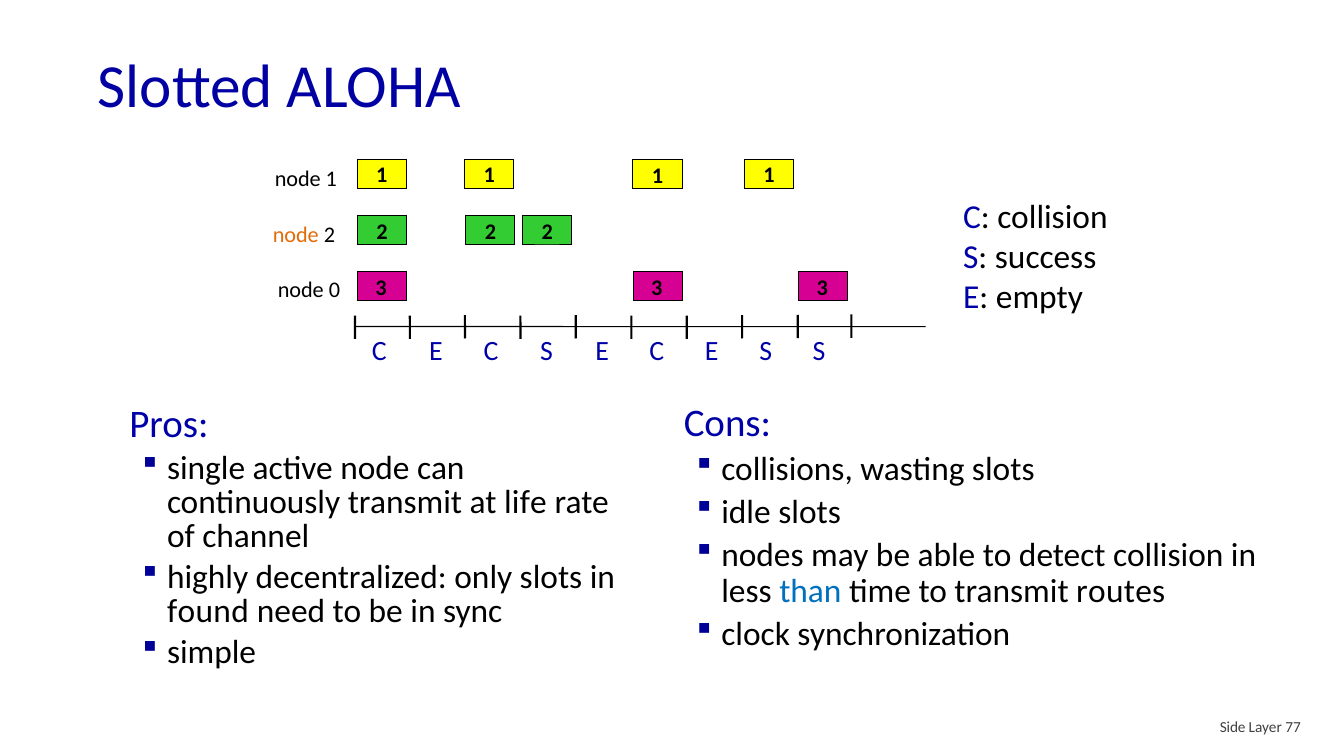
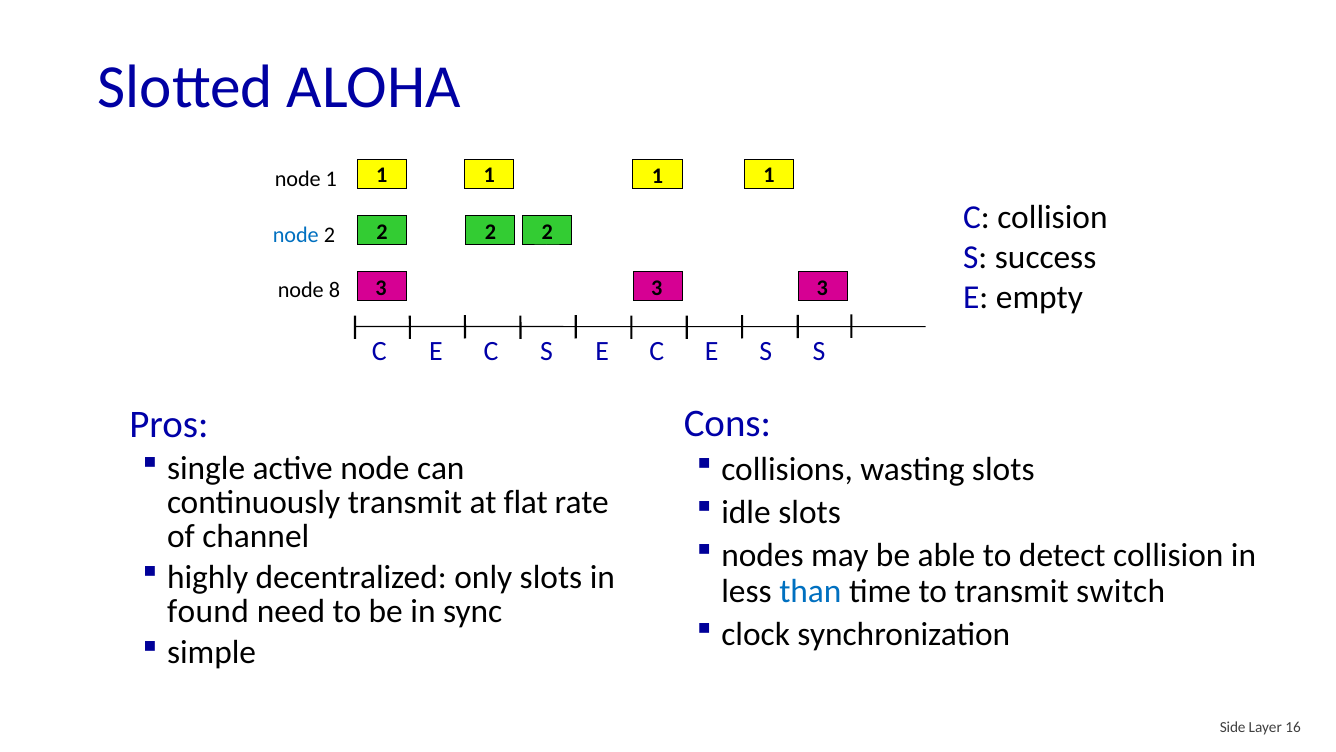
node colour: orange -> blue (296, 235)
0: 0 -> 8 (334, 290)
life: life -> flat (526, 502)
routes: routes -> switch (1121, 591)
77: 77 -> 16 (1293, 727)
